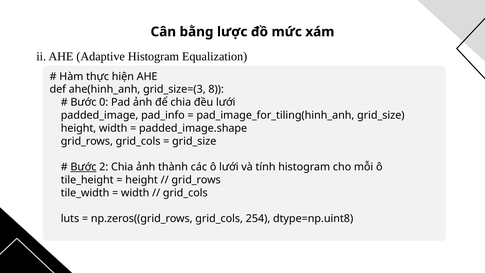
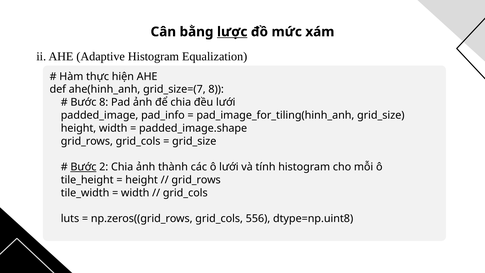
lược underline: none -> present (232, 32)
grid_size=(3: grid_size=(3 -> grid_size=(7 (174, 89)
Bước 0: 0 -> 8 (104, 102)
254: 254 -> 556 (258, 219)
